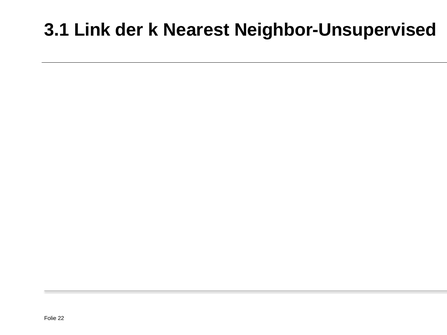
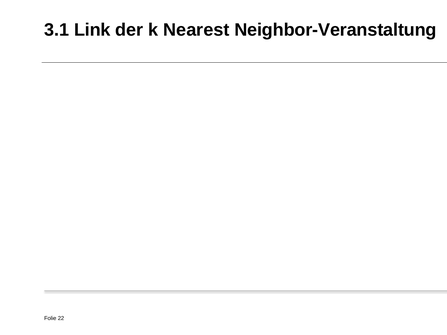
Neighbor-Unsupervised: Neighbor-Unsupervised -> Neighbor-Veranstaltung (335, 30)
